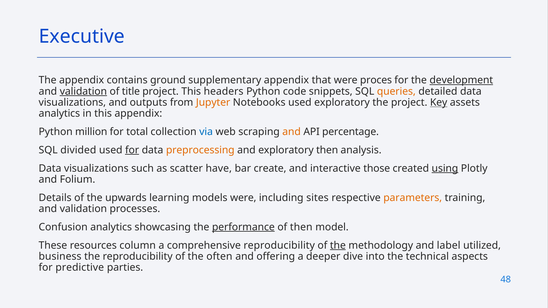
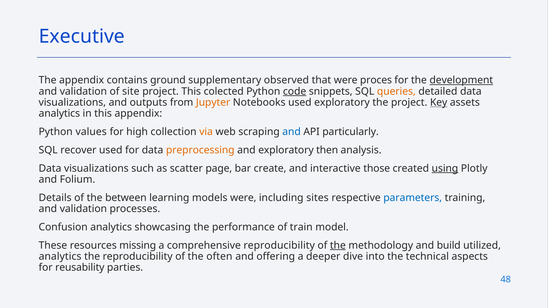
supplementary appendix: appendix -> observed (286, 80)
validation underline: present -> none (83, 91)
title: title -> site (131, 91)
headers: headers -> colected (224, 91)
code underline: none -> present (295, 91)
million: million -> values (91, 132)
total: total -> high (137, 132)
via colour: blue -> orange (206, 132)
and colour: orange -> blue (292, 132)
percentage: percentage -> particularly (351, 132)
divided: divided -> recover (78, 150)
for underline: present -> none (132, 150)
have: have -> page (219, 168)
upwards: upwards -> between (126, 198)
parameters colour: orange -> blue (413, 198)
performance underline: present -> none (243, 227)
of then: then -> train (301, 227)
column: column -> missing (138, 246)
label: label -> build (449, 246)
business: business -> analytics (60, 257)
predictive: predictive -> reusability (80, 268)
